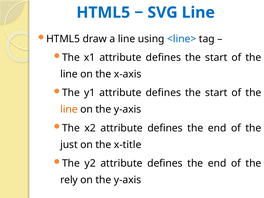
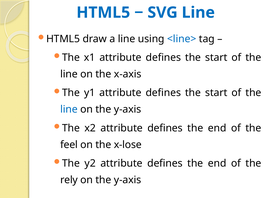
line colour: orange -> blue (69, 109)
just: just -> feel (69, 145)
x-title: x-title -> x-lose (128, 145)
